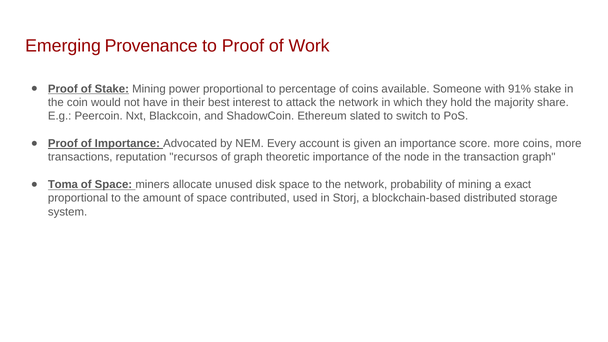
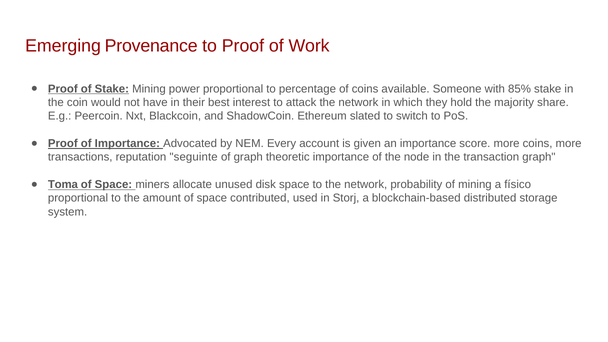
91%: 91% -> 85% (520, 89)
recursos: recursos -> seguinte (194, 157)
exact: exact -> físico (518, 185)
